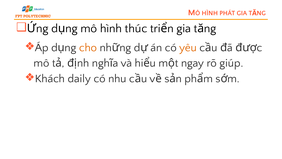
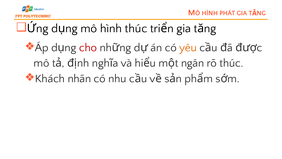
cho colour: orange -> red (88, 47)
ngay: ngay -> ngân (193, 63)
rõ giúp: giúp -> thúc (231, 63)
daily: daily -> nhãn (79, 78)
